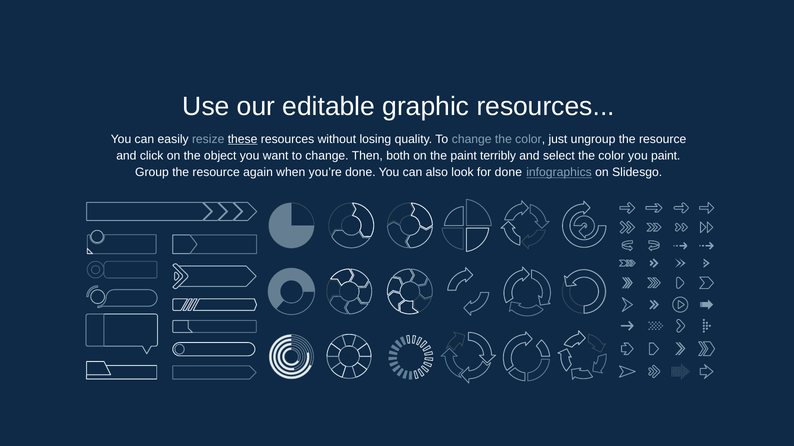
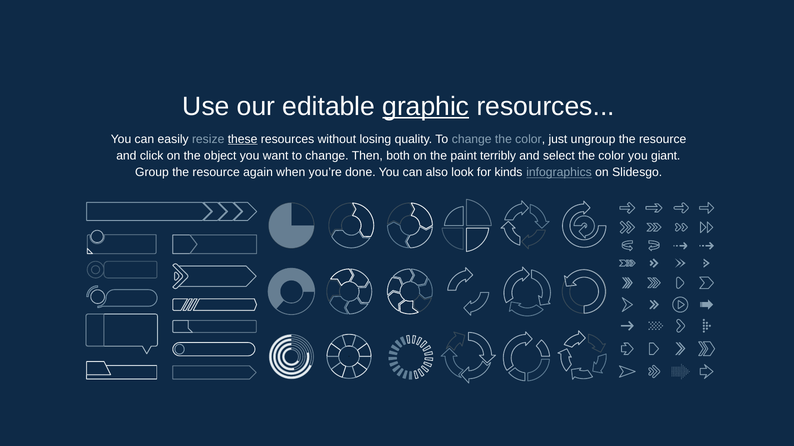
graphic underline: none -> present (426, 107)
you paint: paint -> giant (666, 156)
for done: done -> kinds (508, 173)
